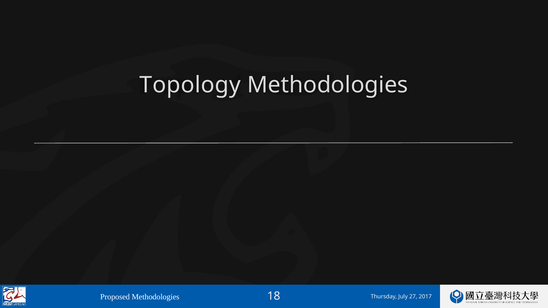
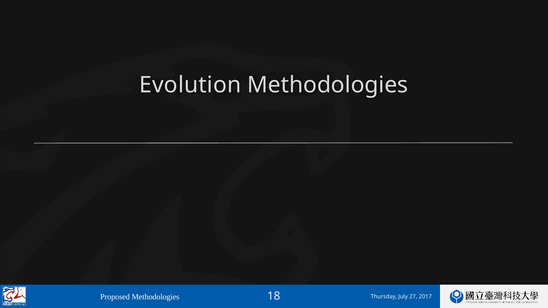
Topology: Topology -> Evolution (190, 85)
